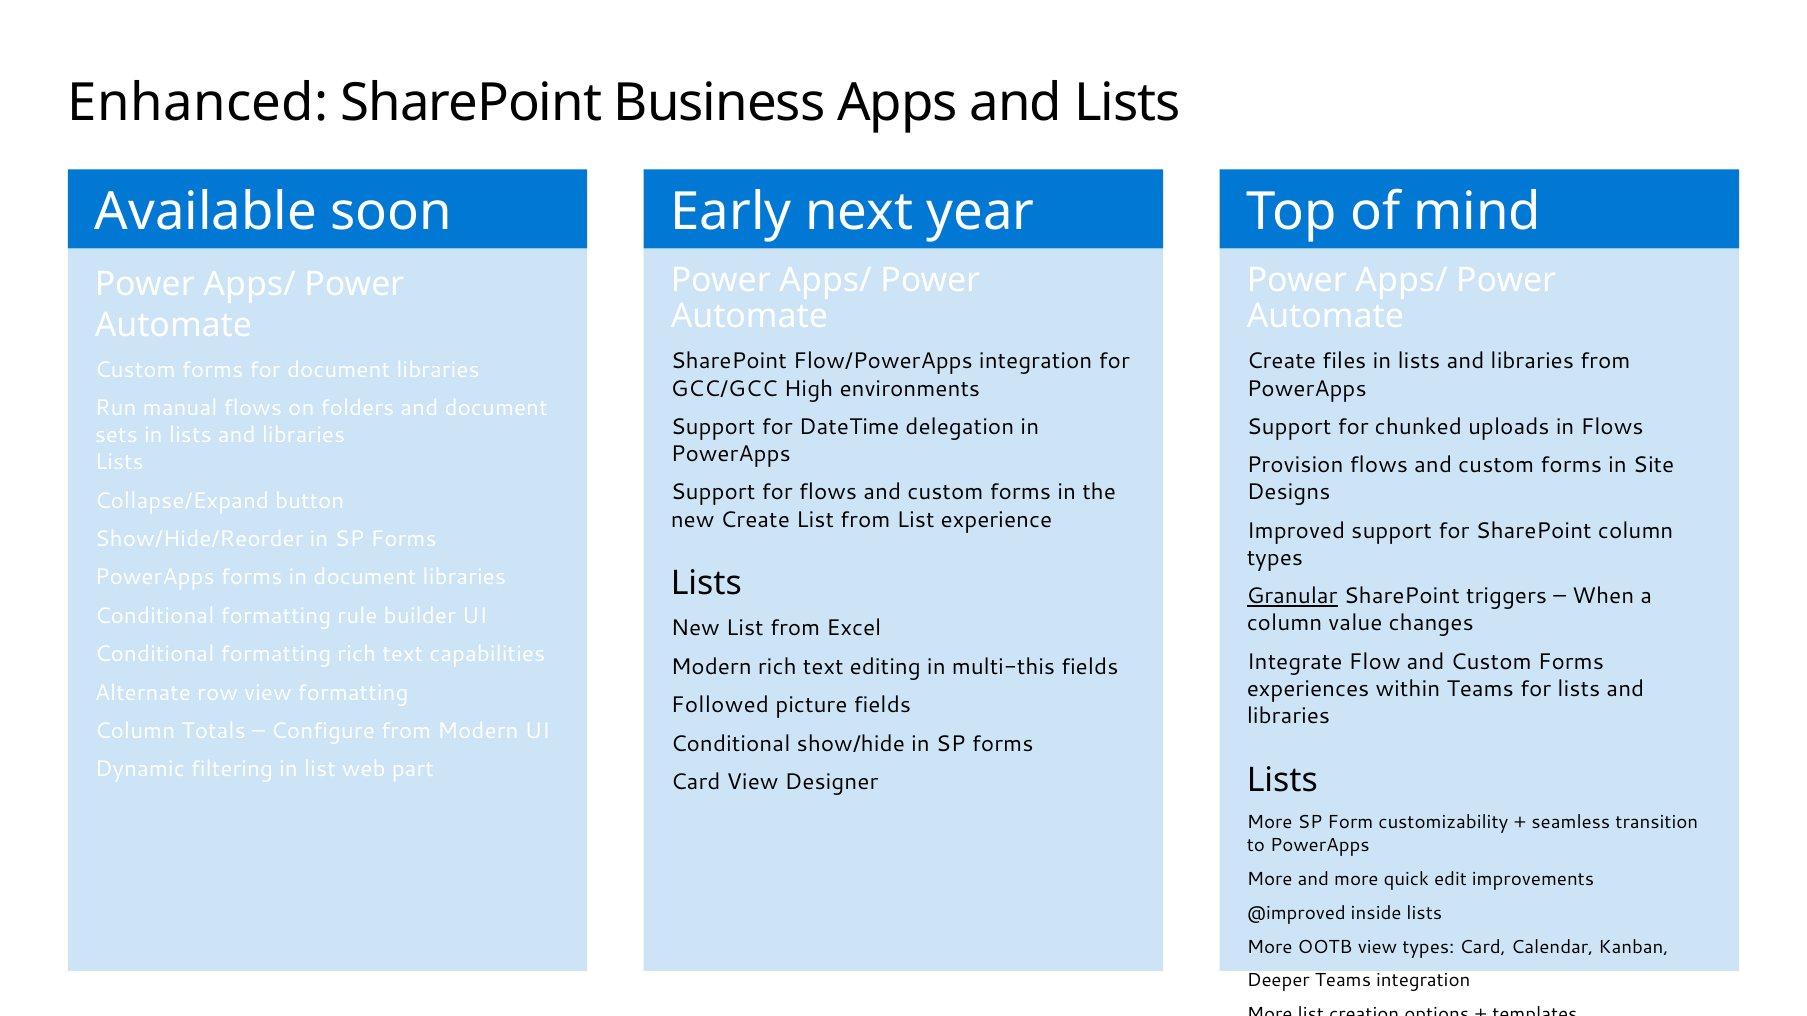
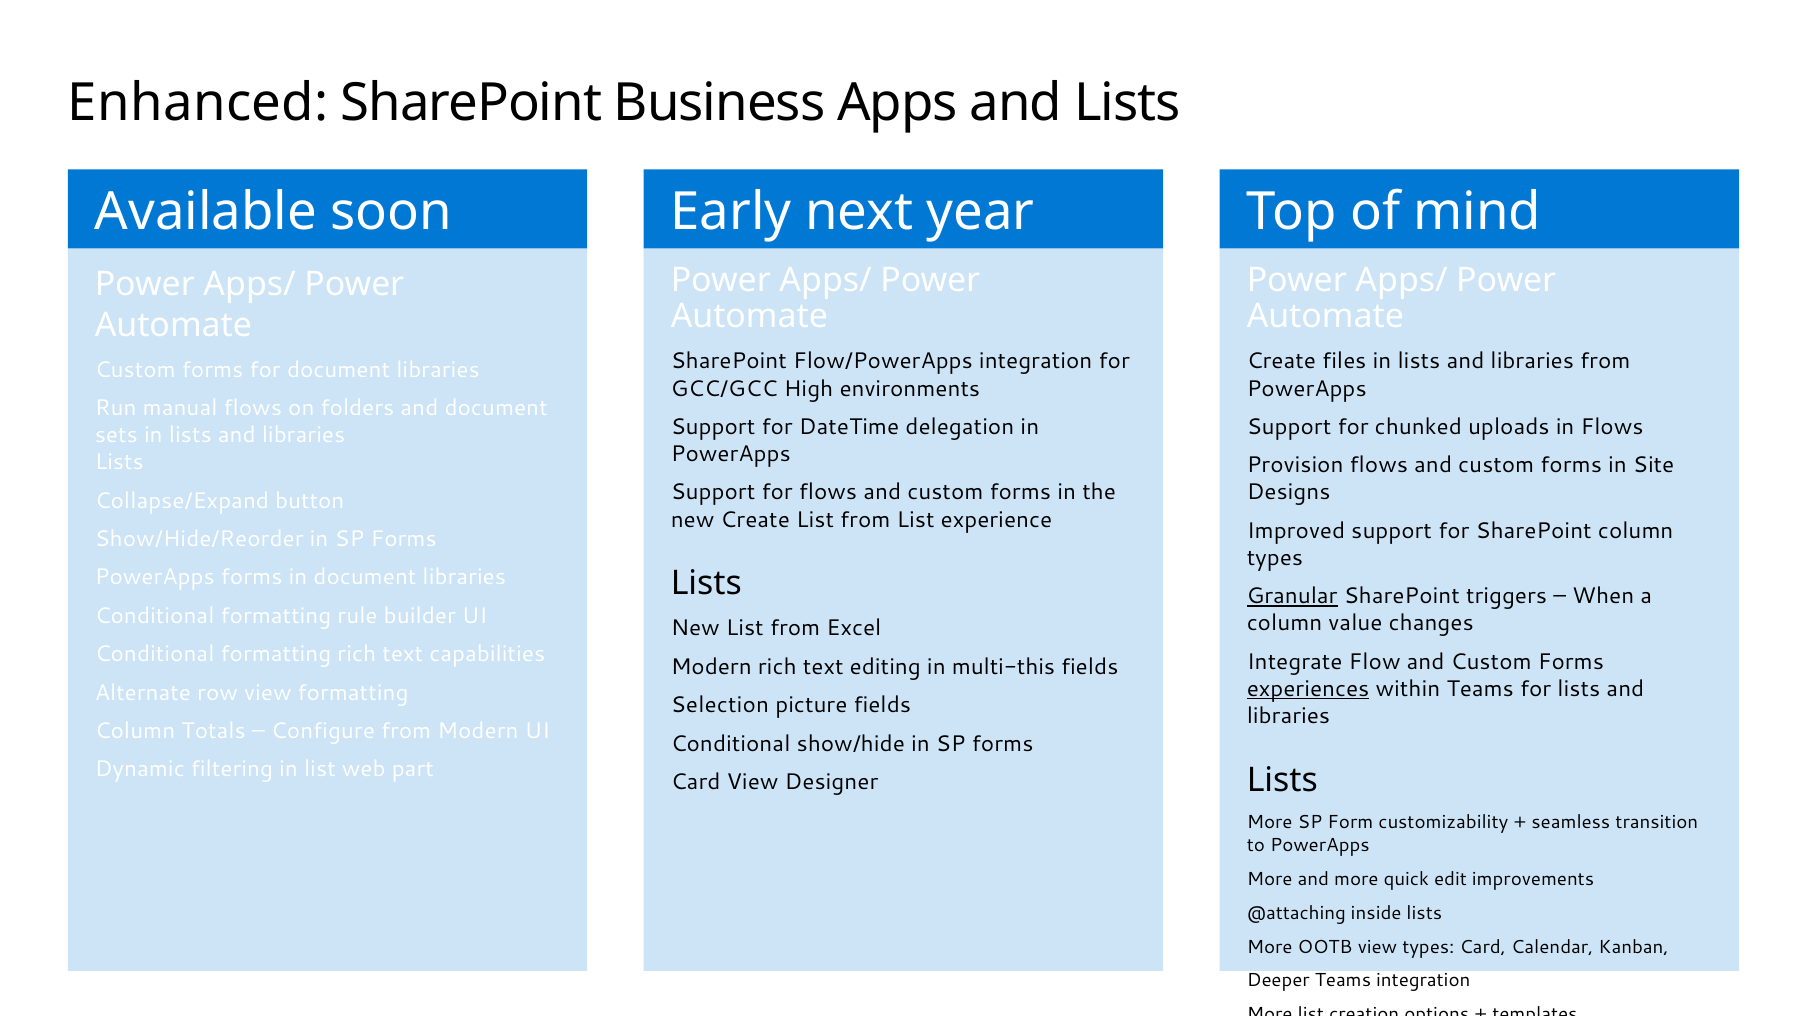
experiences underline: none -> present (1308, 689)
Followed: Followed -> Selection (720, 706)
@improved: @improved -> @attaching (1296, 913)
